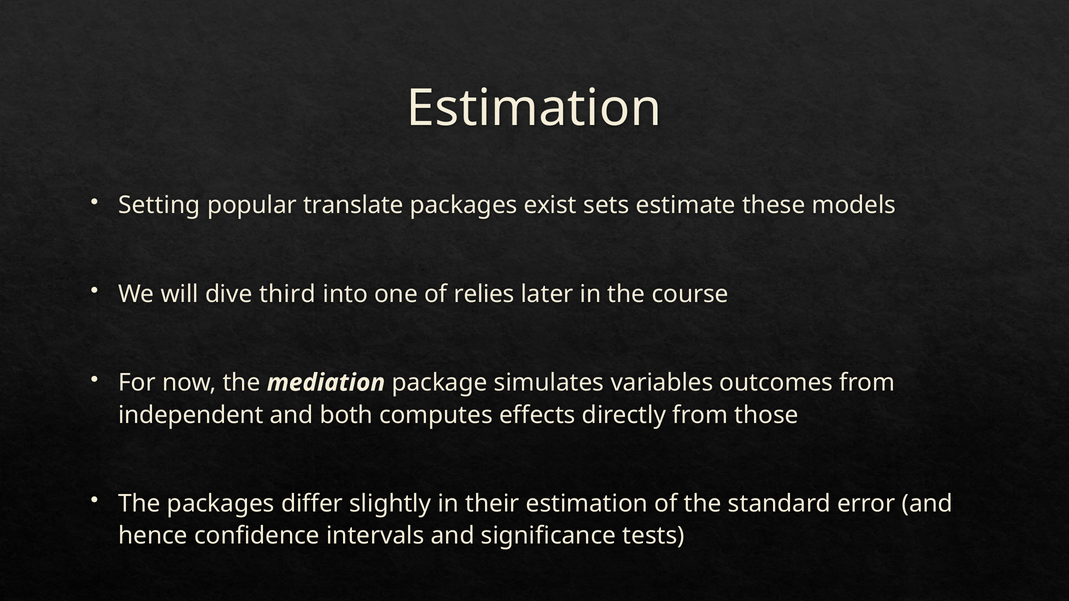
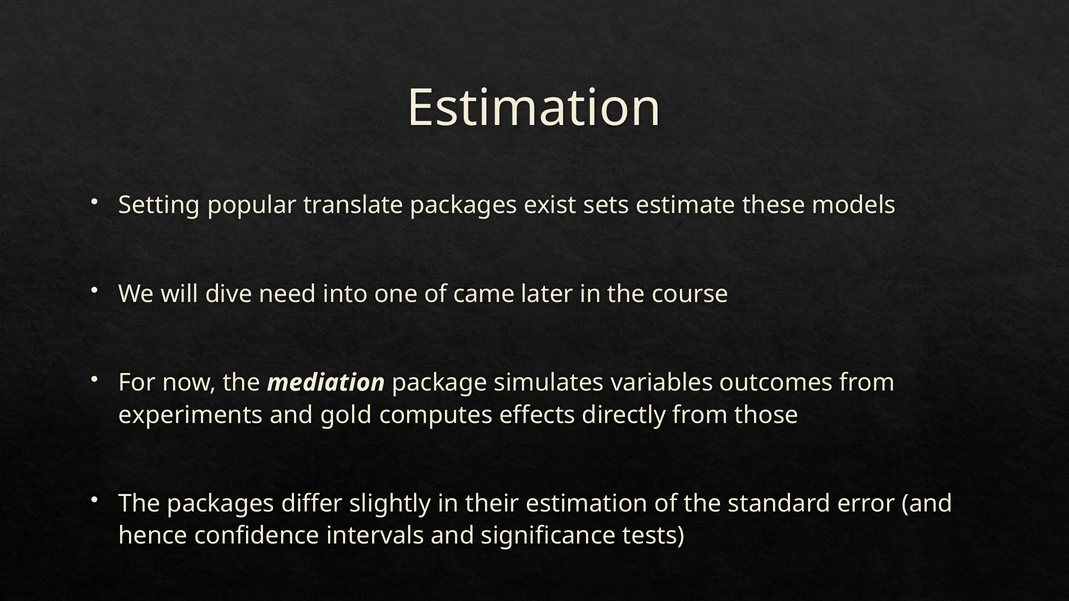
third: third -> need (288, 294)
relies: relies -> came (484, 294)
independent: independent -> experiments (191, 415)
both: both -> gold (346, 415)
